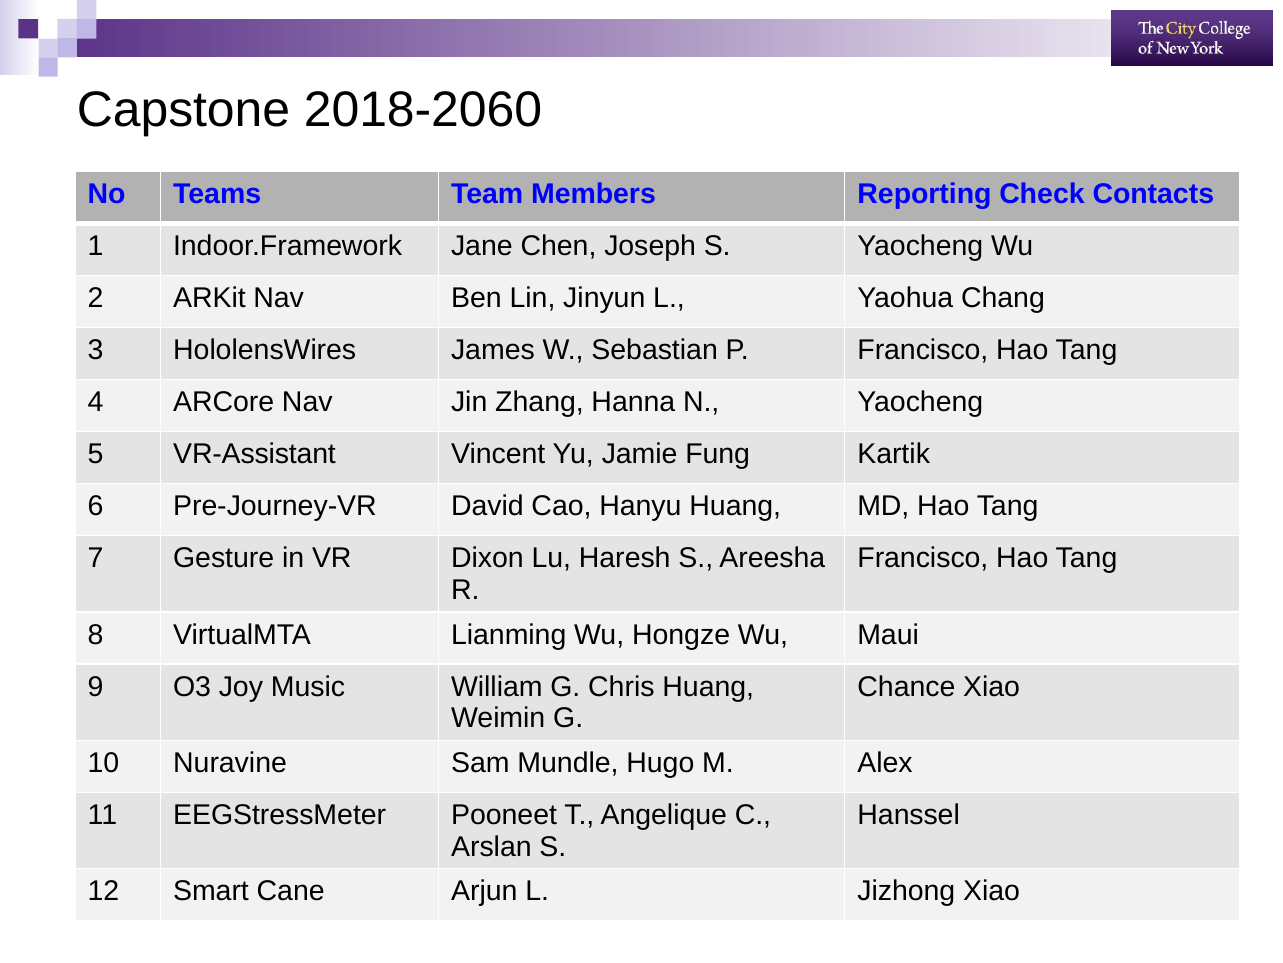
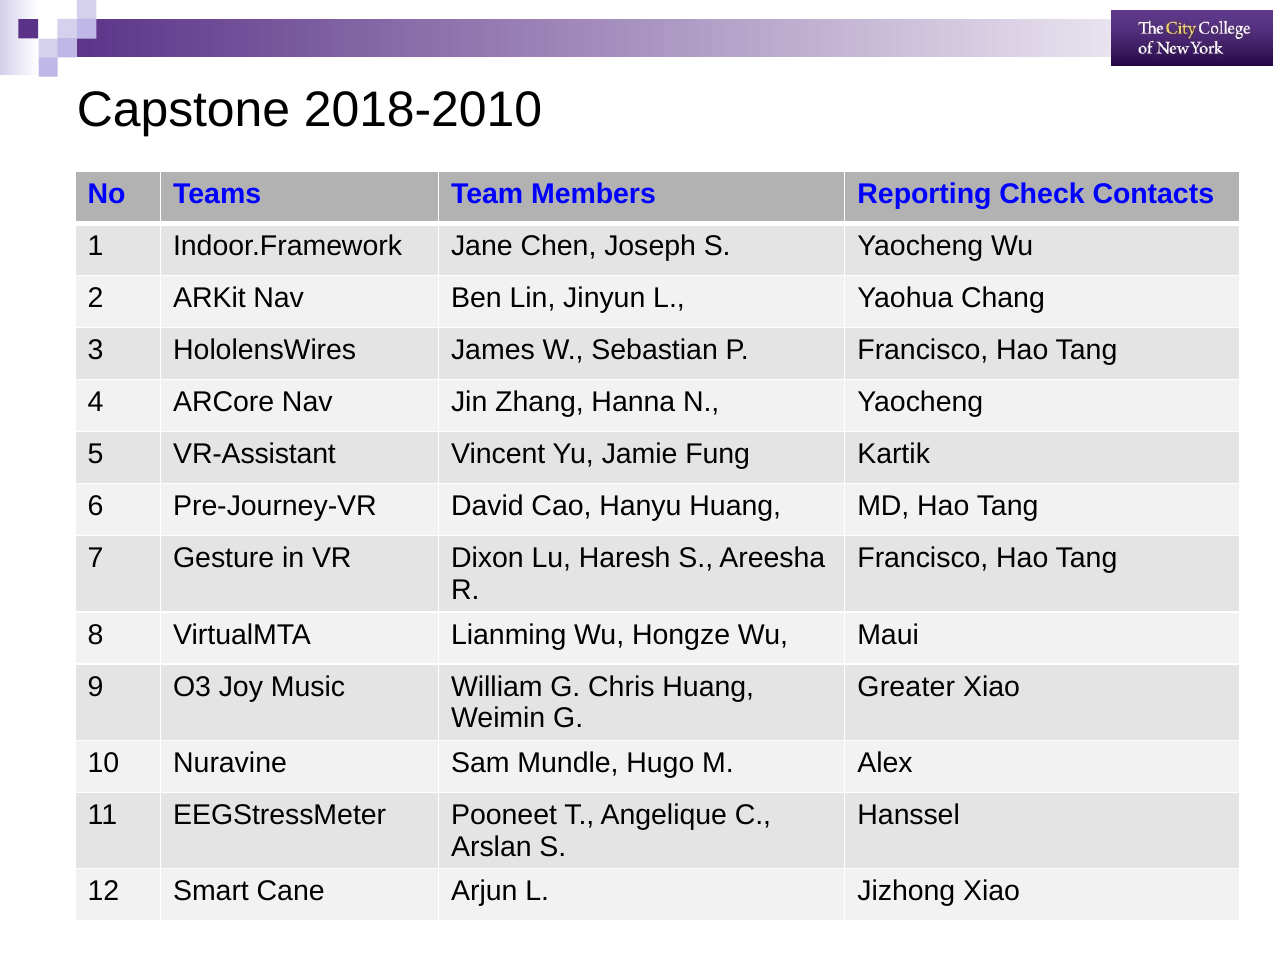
2018-2060: 2018-2060 -> 2018-2010 (423, 110)
Chance: Chance -> Greater (906, 686)
